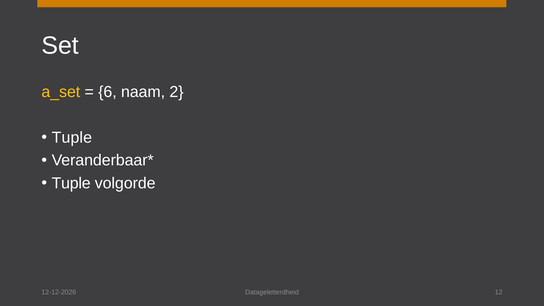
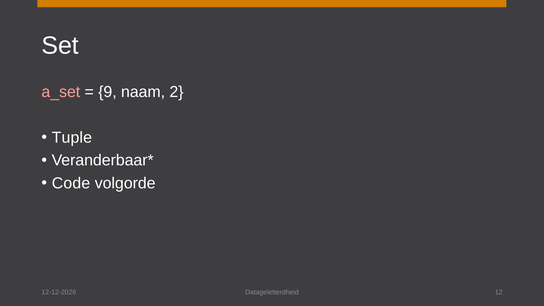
a_set colour: yellow -> pink (61, 92)
6: 6 -> 9 (107, 92)
Tuple: Tuple -> Code (71, 183)
